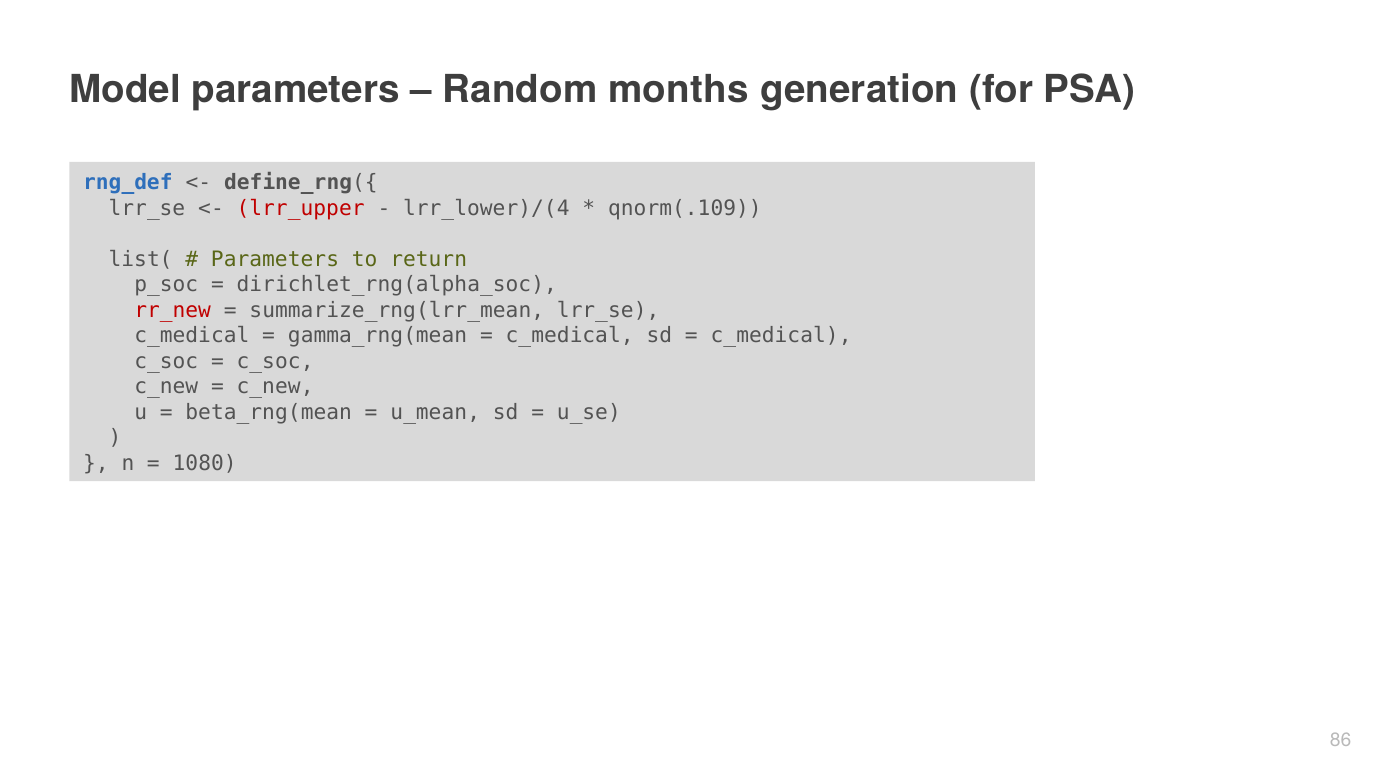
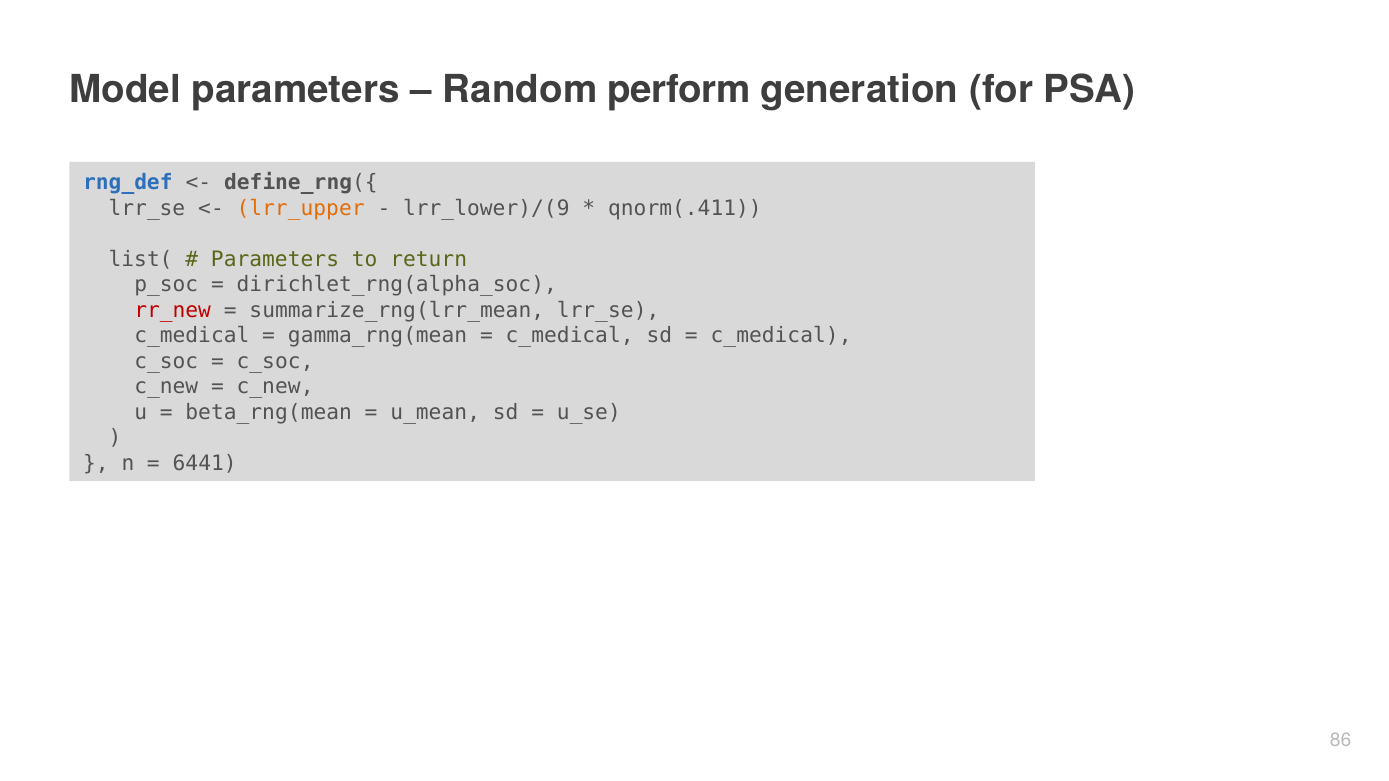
months: months -> perform (679, 89)
lrr_upper colour: red -> orange (301, 209)
lrr_lower)/(4: lrr_lower)/(4 -> lrr_lower)/(9 (486, 209)
qnorm(.109: qnorm(.109 -> qnorm(.411 (685, 209)
1080: 1080 -> 6441 (205, 463)
